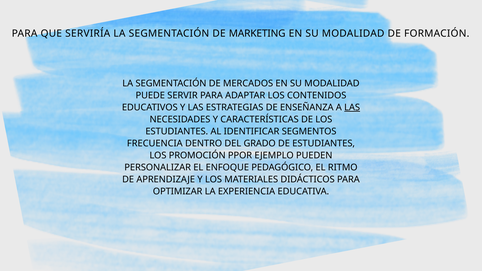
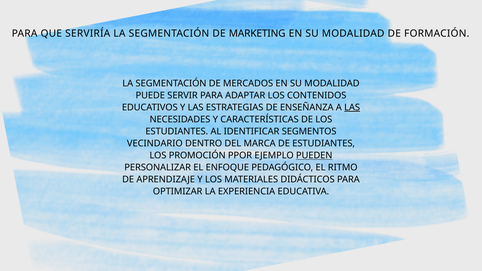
FRECUENCIA: FRECUENCIA -> VECINDARIO (155, 144)
GRADO: GRADO -> MARCA (260, 144)
PUEDEN underline: none -> present (314, 156)
